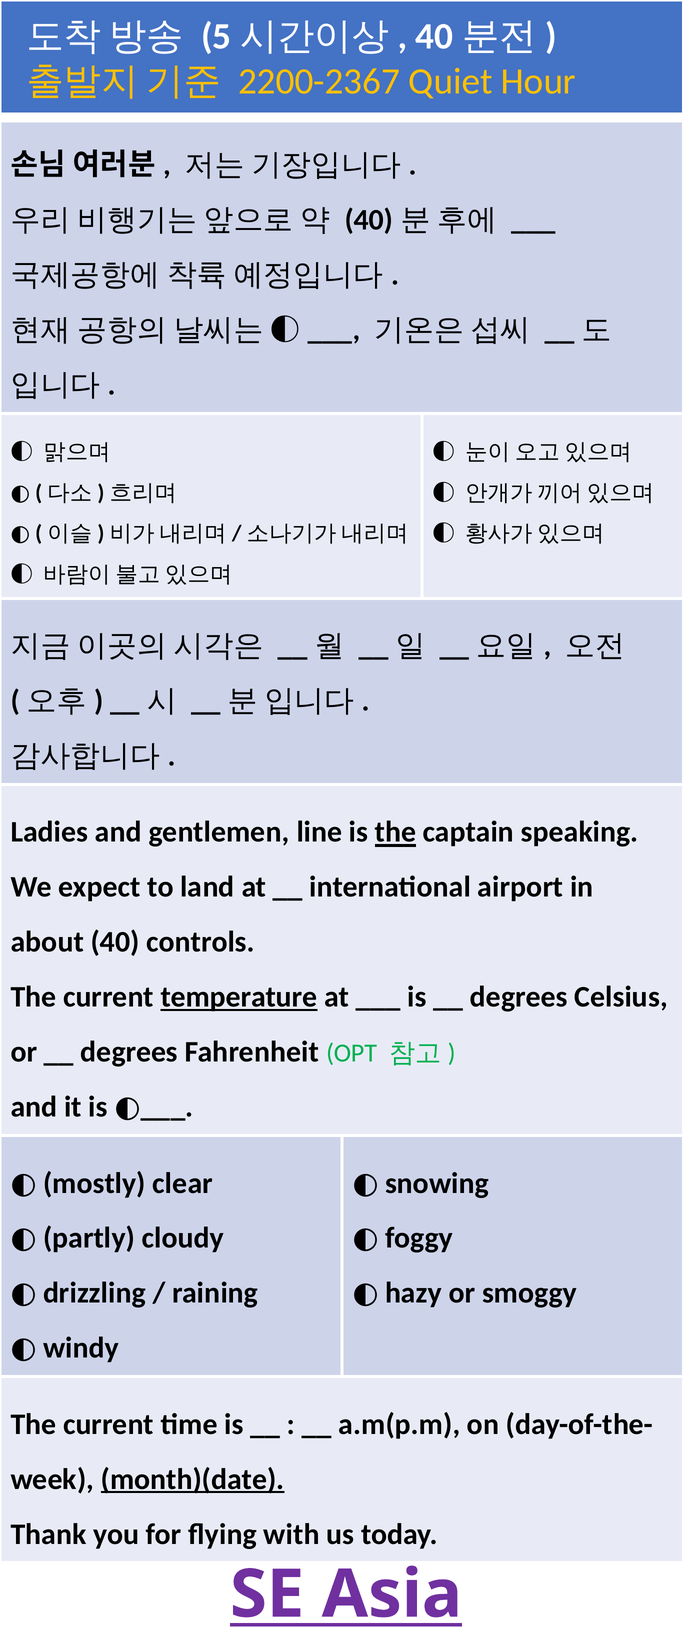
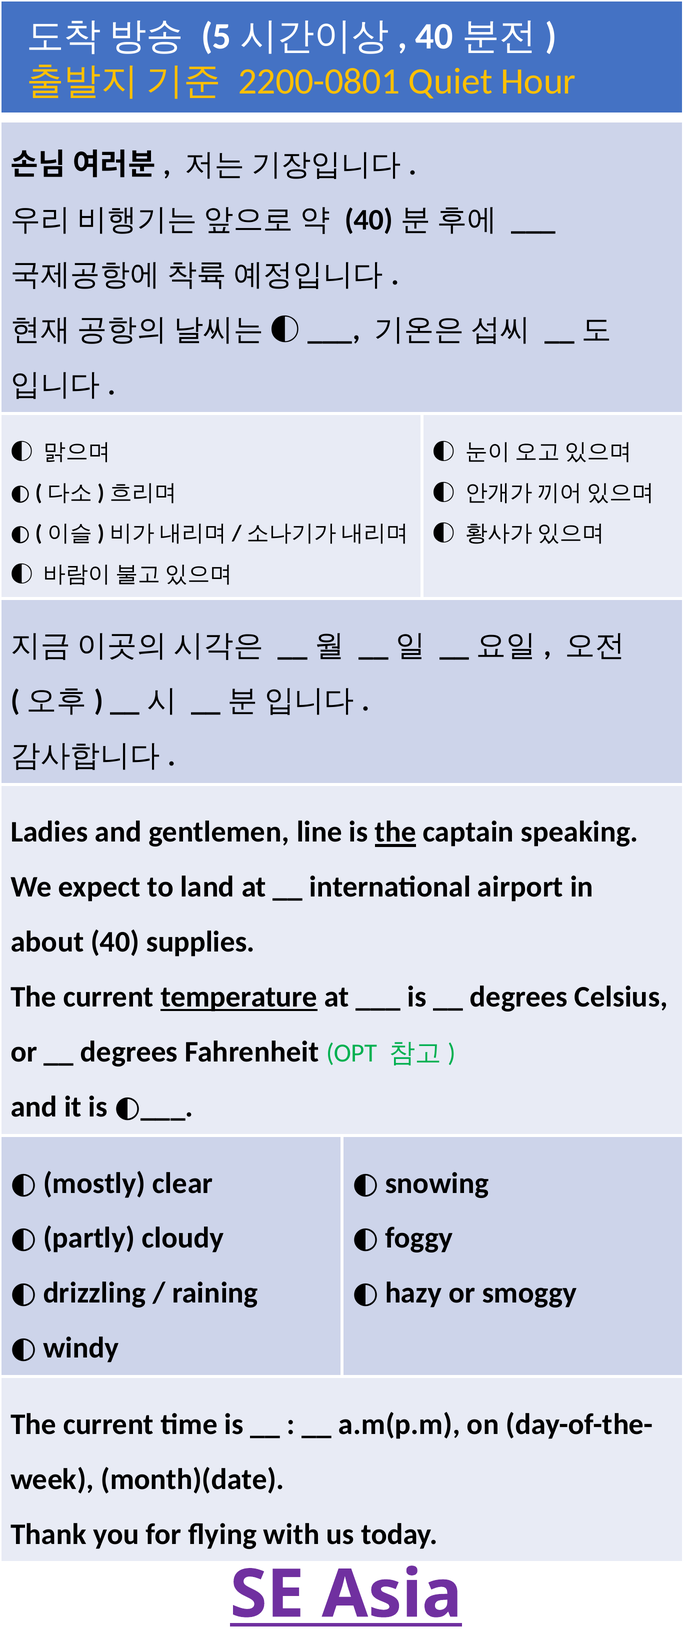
2200-2367: 2200-2367 -> 2200-0801 (319, 82)
controls: controls -> supplies (201, 942)
month)(date underline: present -> none (193, 1480)
